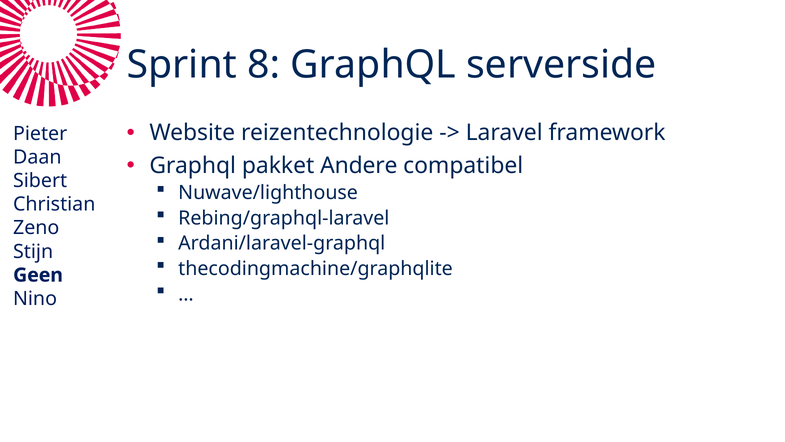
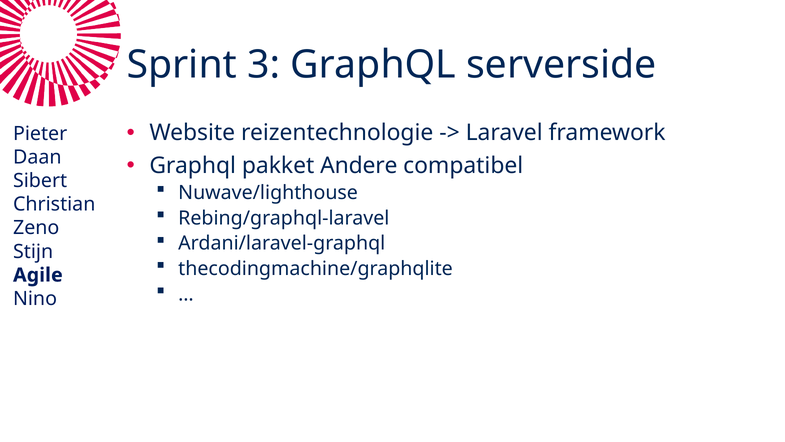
8: 8 -> 3 (264, 64)
Geen: Geen -> Agile (38, 275)
